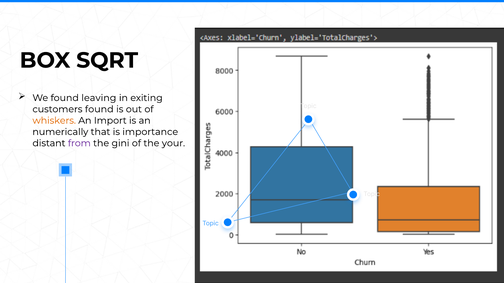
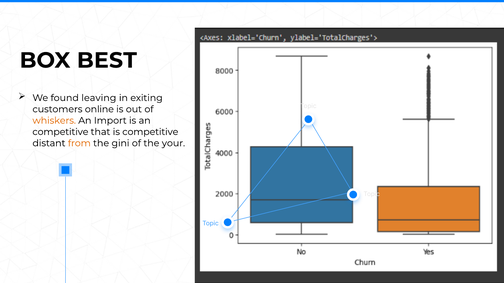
SQRT: SQRT -> BEST (107, 60)
customers found: found -> online (99, 109)
numerically: numerically -> competitive (60, 132)
is importance: importance -> competitive (150, 132)
from colour: purple -> orange (79, 143)
